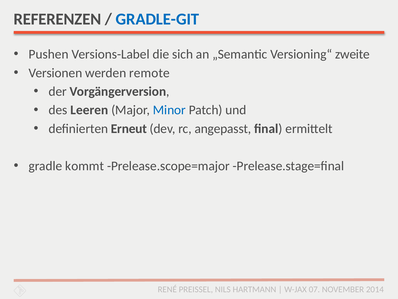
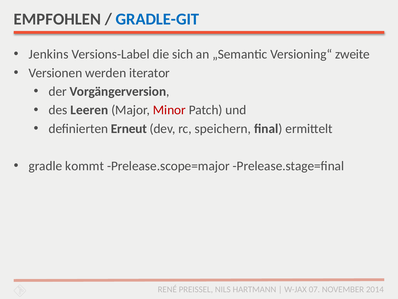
REFERENZEN: REFERENZEN -> EMPFOHLEN (57, 19)
Pushen: Pushen -> Jenkins (49, 54)
remote: remote -> iterator (150, 73)
Minor colour: blue -> red (169, 110)
angepasst: angepasst -> speichern (223, 128)
